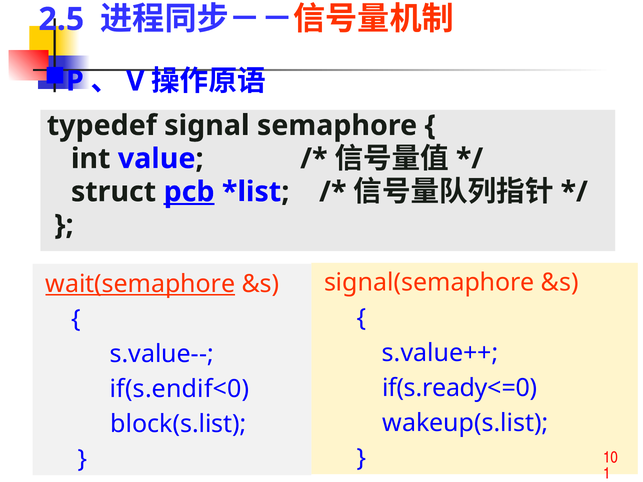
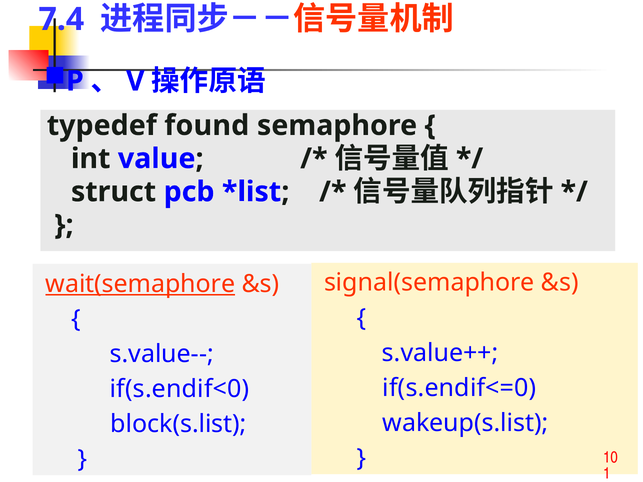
2.5: 2.5 -> 7.4 (61, 19)
signal: signal -> found (207, 126)
pcb underline: present -> none (189, 192)
if(s.ready<=0: if(s.ready<=0 -> if(s.endif<=0 (459, 388)
